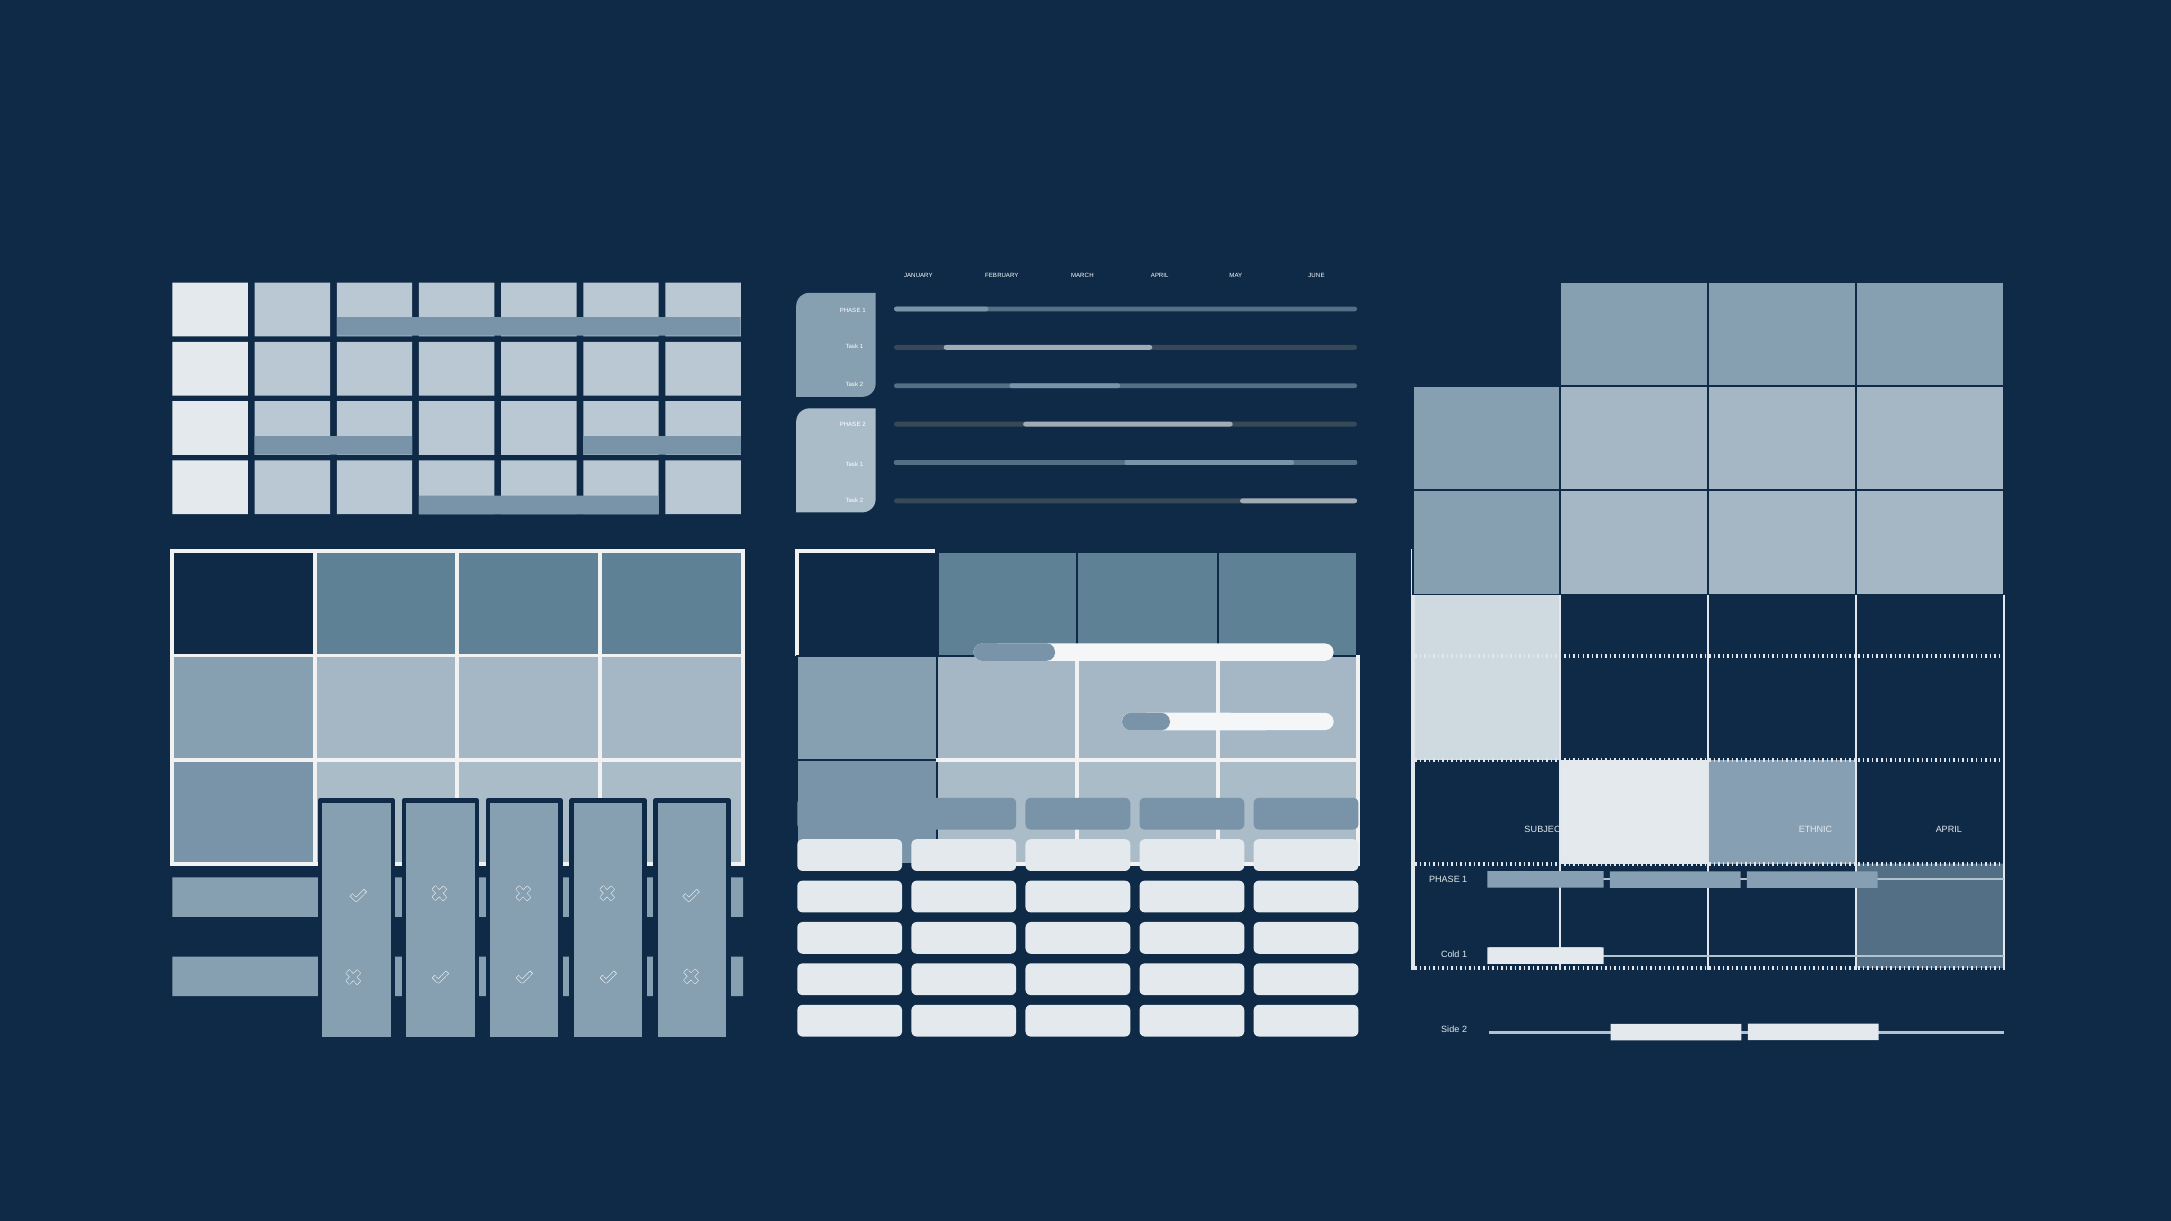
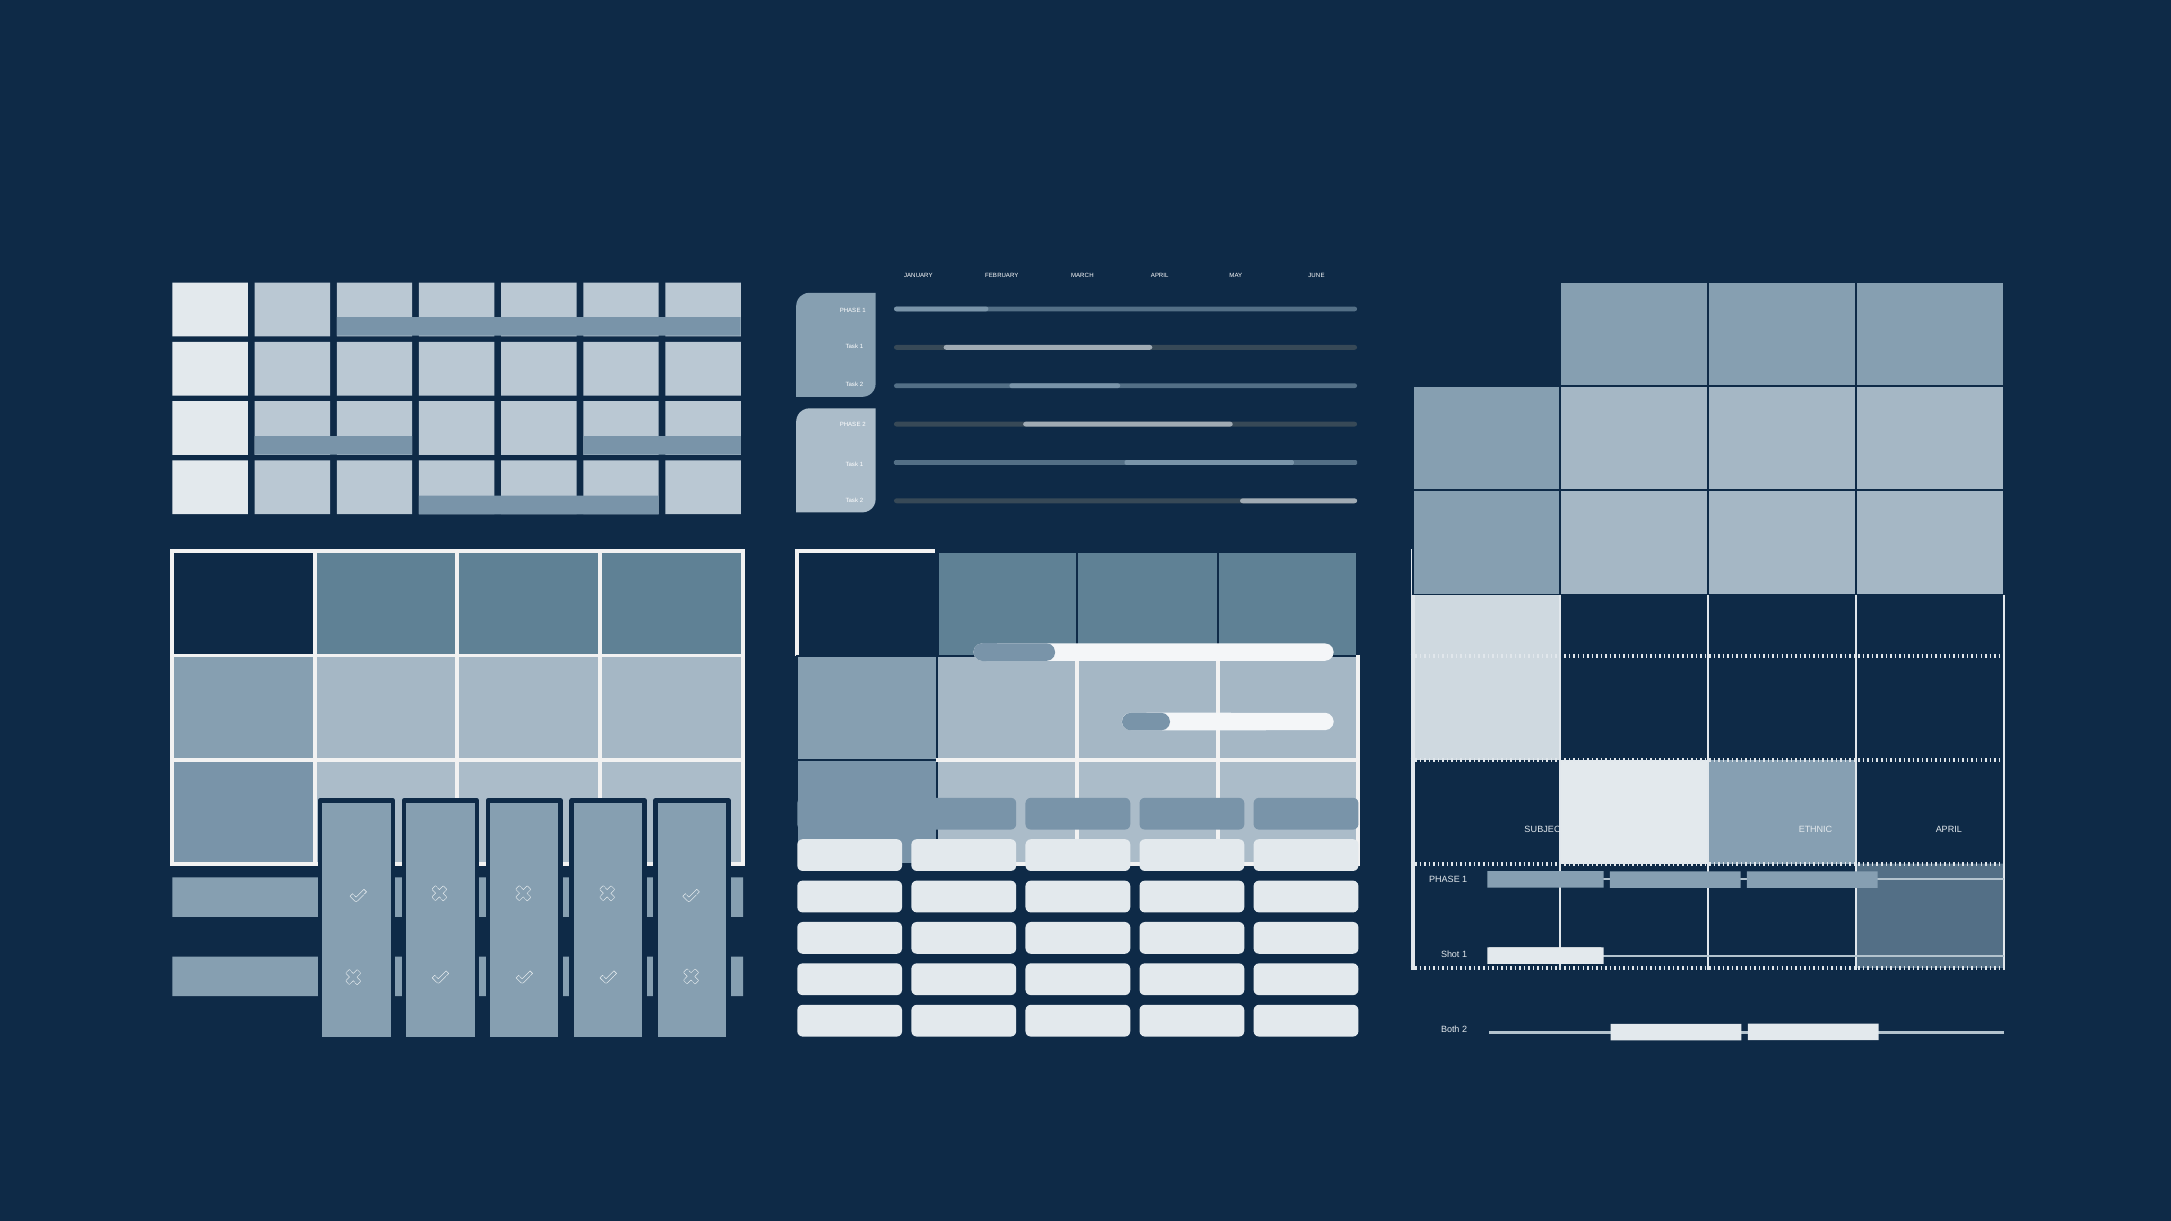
Cold: Cold -> Shot (1450, 955)
Side: Side -> Both (1450, 1030)
